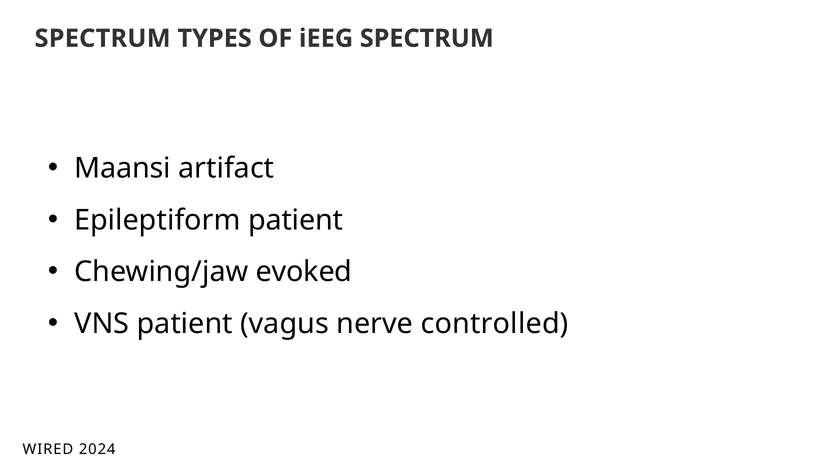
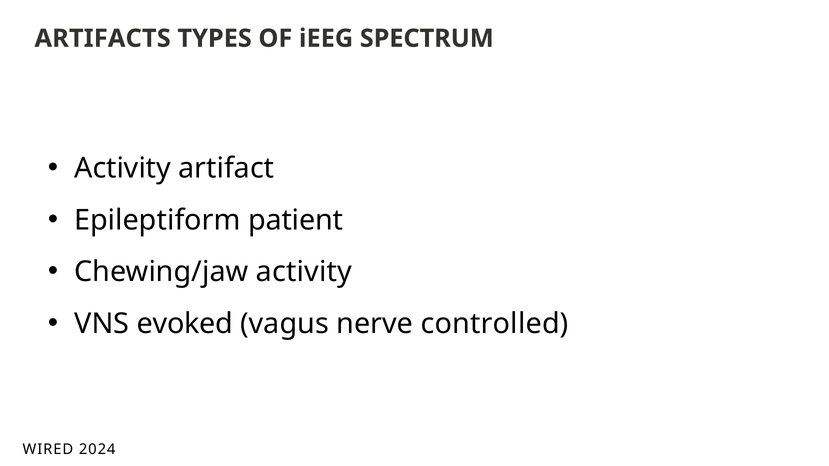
SPECTRUM: SPECTRUM -> ARTIFACTS (103, 38)
Maansi: Maansi -> Activity (123, 168)
Chewing/jaw evoked: evoked -> activity (304, 272)
VNS patient: patient -> evoked (185, 324)
